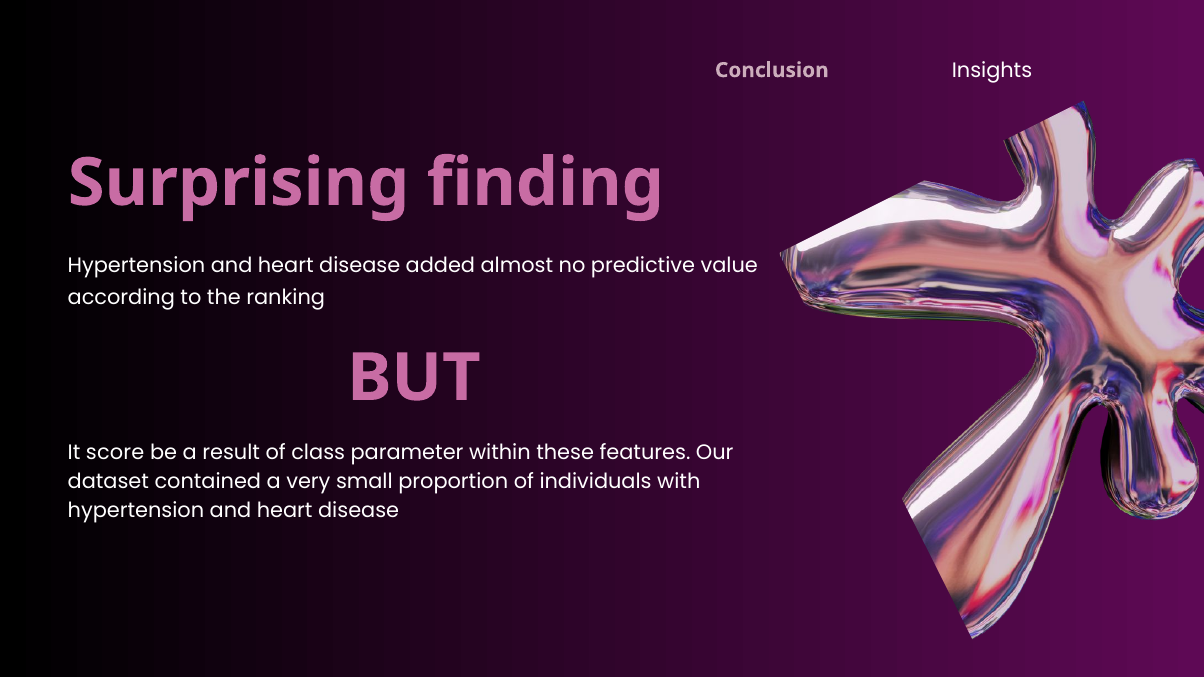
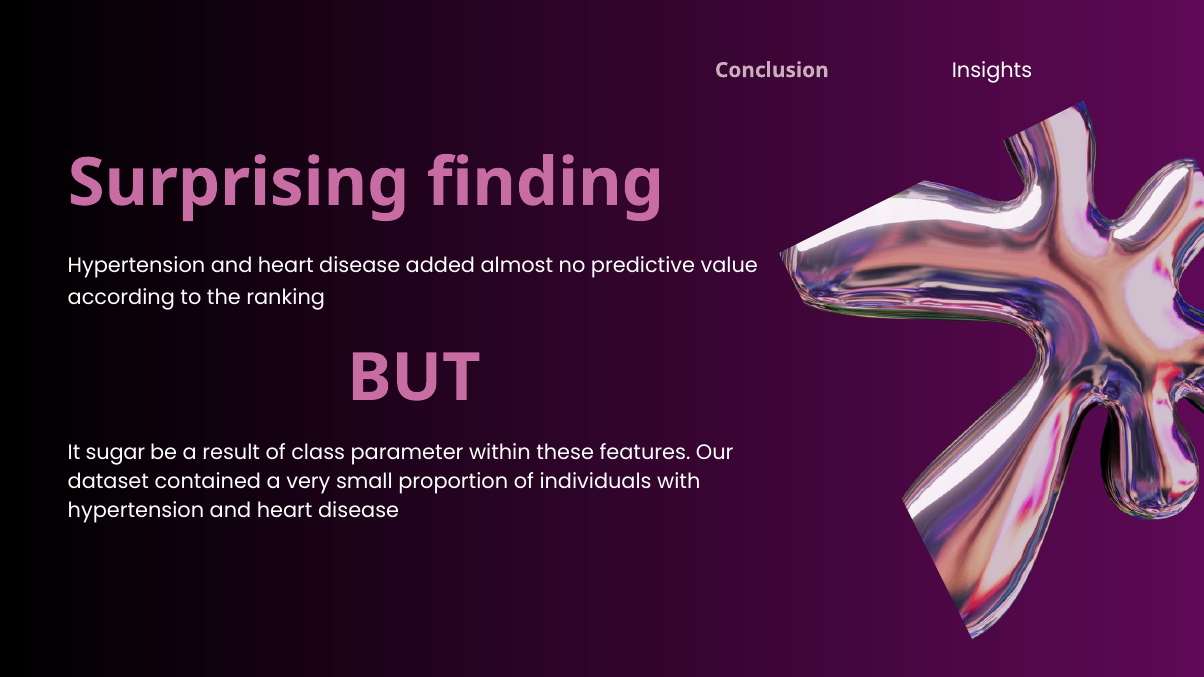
score: score -> sugar (115, 453)
